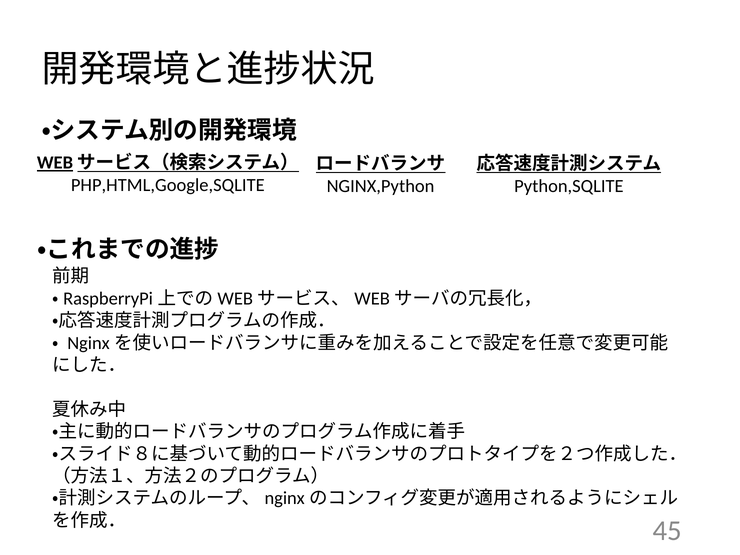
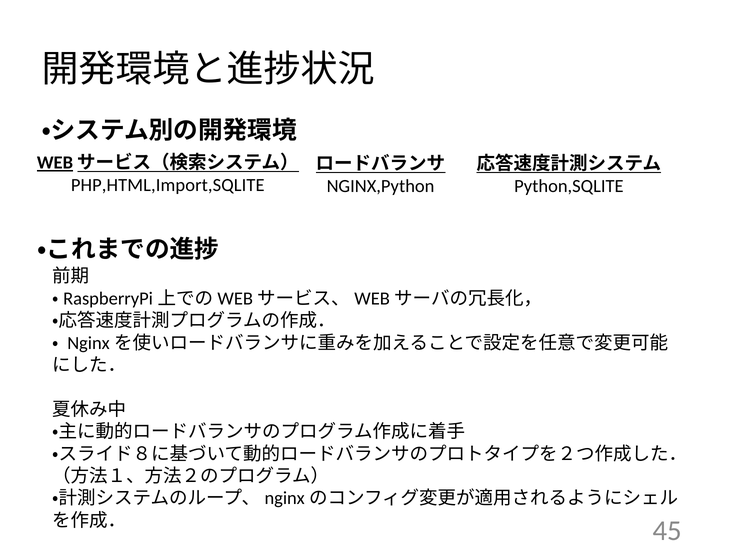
PHP,HTML,Google,SQLITE: PHP,HTML,Google,SQLITE -> PHP,HTML,Import,SQLITE (168, 185)
